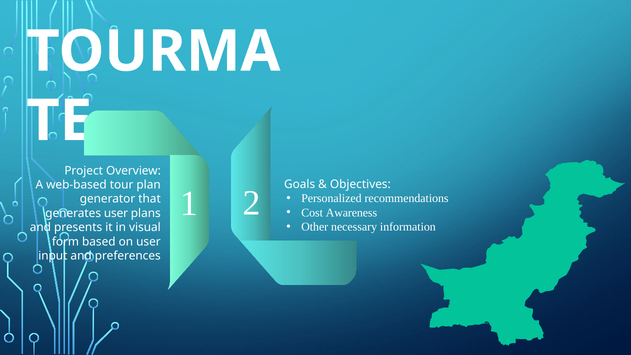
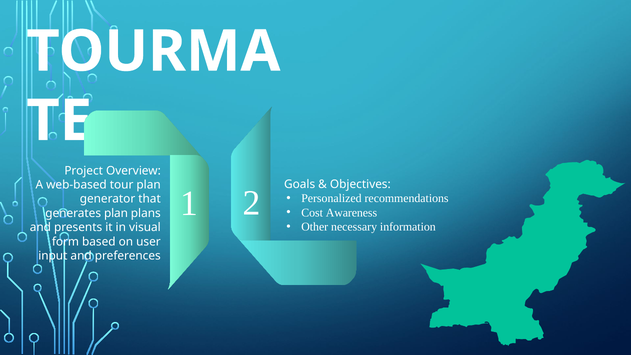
generates user: user -> plan (116, 213)
